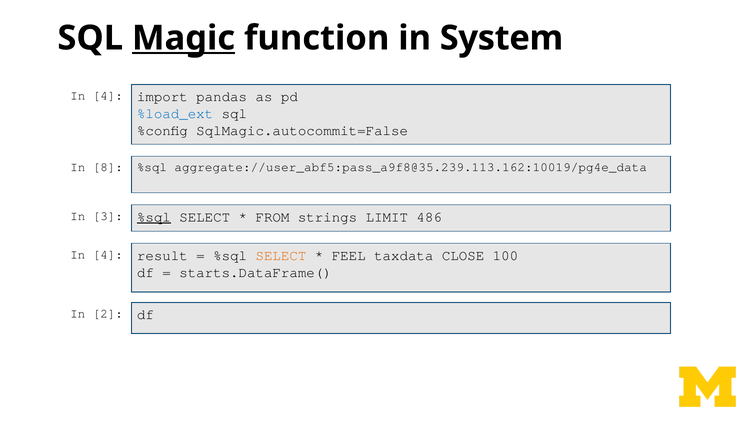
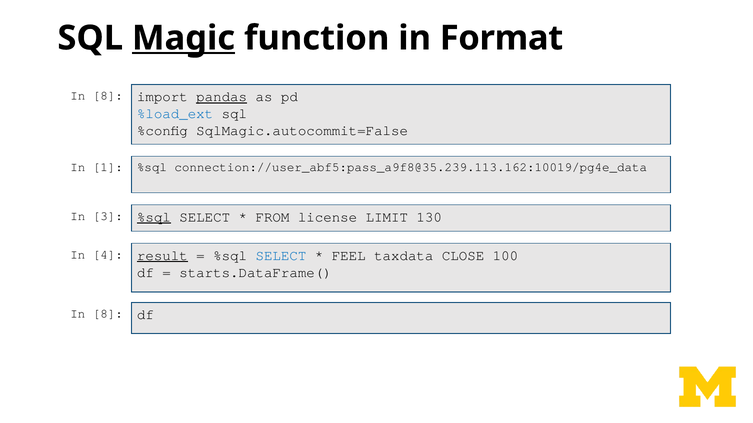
System: System -> Format (501, 38)
4: 4 -> 8 (108, 96)
pandas underline: none -> present (222, 97)
8: 8 -> 1 (108, 168)
aggregate://user_abf5:pass_a9f8@35.239.113.162:10019/pg4e_data: aggregate://user_abf5:pass_a9f8@35.239.113.162:10019/pg4e_data -> connection://user_abf5:pass_a9f8@35.239.113.162:10019/pg4e_data (411, 168)
strings: strings -> license (328, 217)
486: 486 -> 130 (429, 217)
result underline: none -> present (162, 256)
SELECT colour: orange -> blue (281, 256)
2: 2 -> 8 (108, 314)
